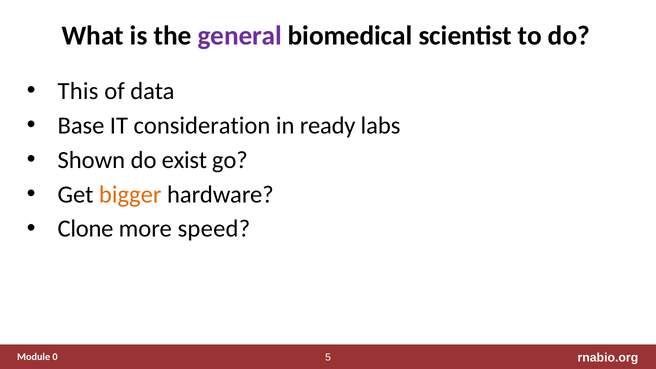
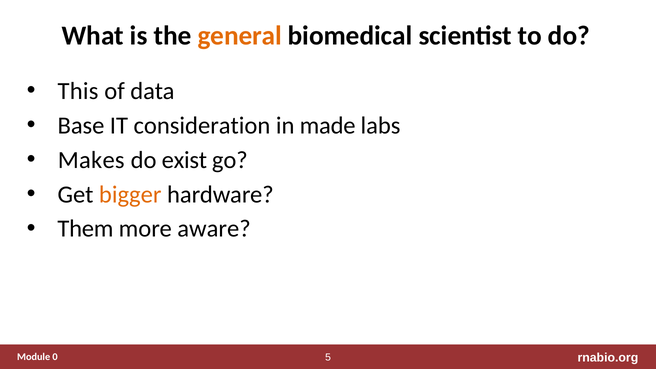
general colour: purple -> orange (240, 36)
ready: ready -> made (328, 126)
Shown: Shown -> Makes (91, 160)
Clone: Clone -> Them (85, 229)
speed: speed -> aware (214, 229)
